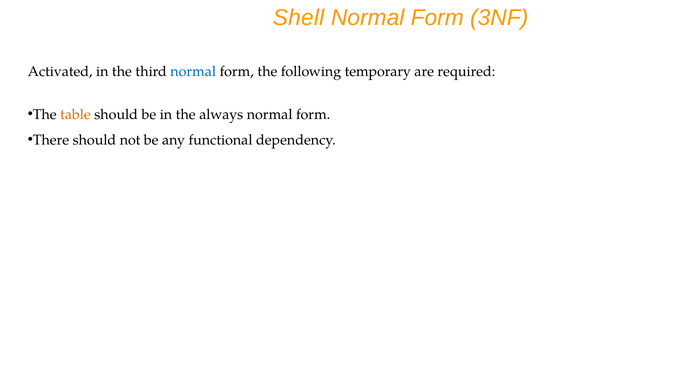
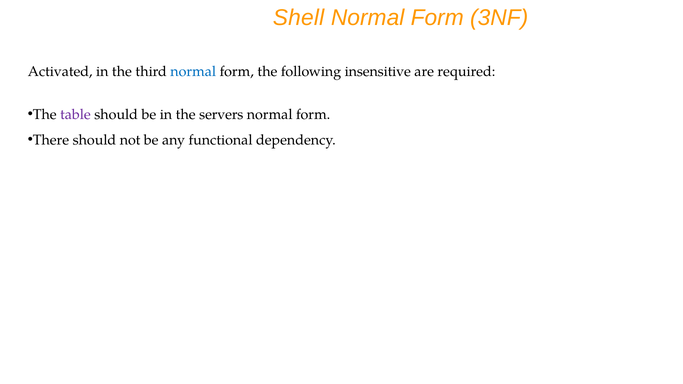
temporary: temporary -> insensitive (378, 72)
table colour: orange -> purple (76, 114)
always: always -> servers (221, 114)
